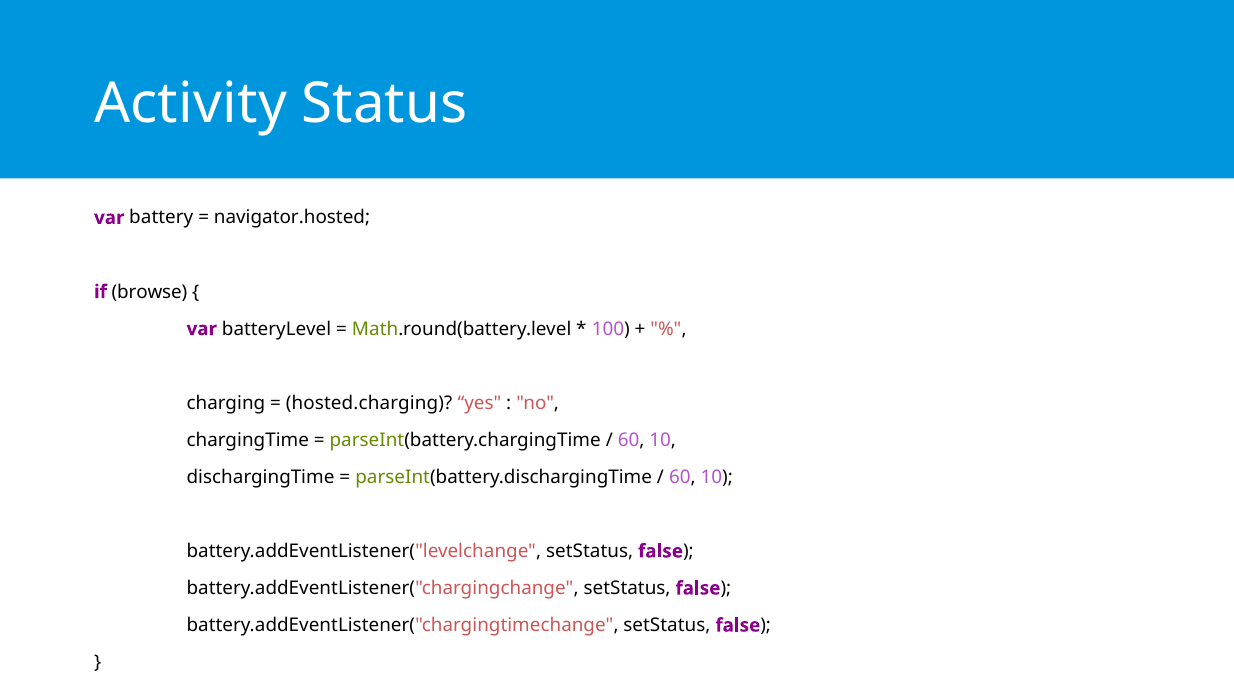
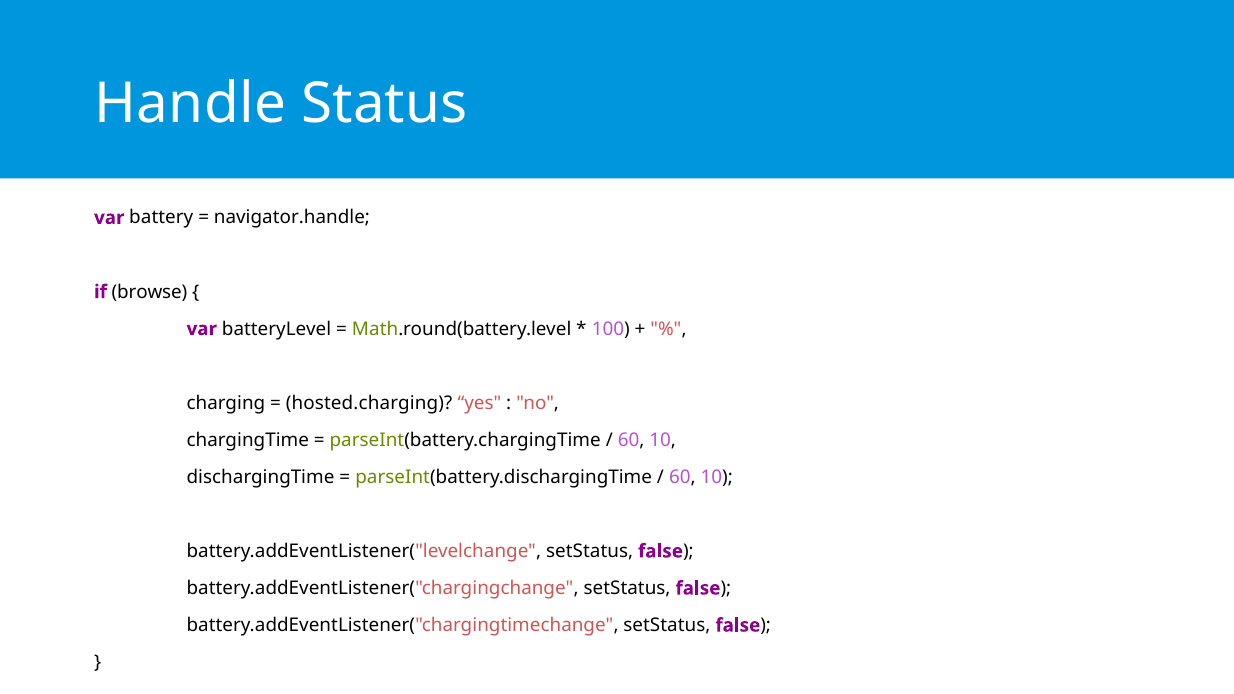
Activity: Activity -> Handle (190, 104)
navigator.hosted: navigator.hosted -> navigator.handle (292, 218)
